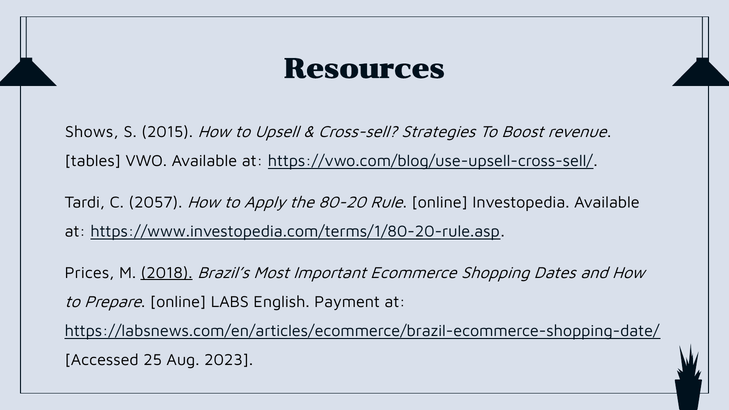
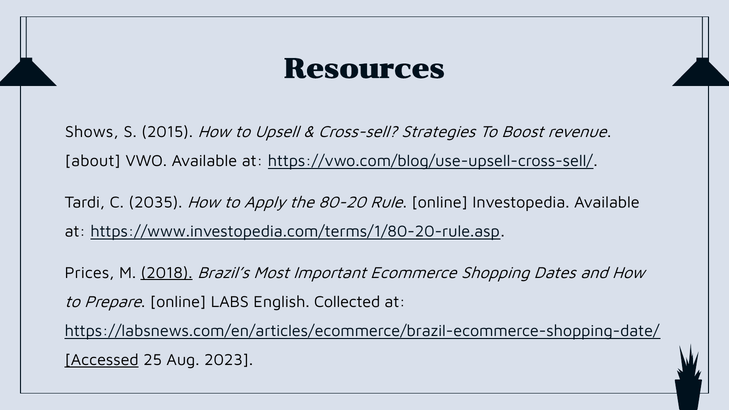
tables: tables -> about (93, 161)
2057: 2057 -> 2035 (156, 202)
Payment: Payment -> Collected (347, 302)
Accessed underline: none -> present (102, 360)
